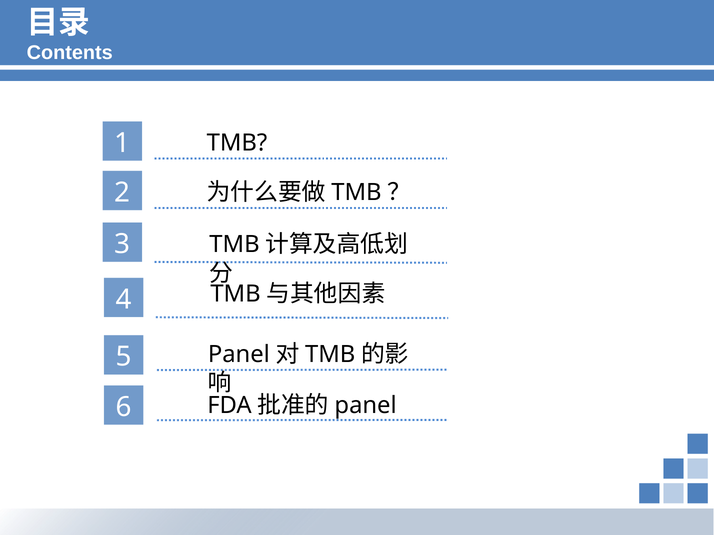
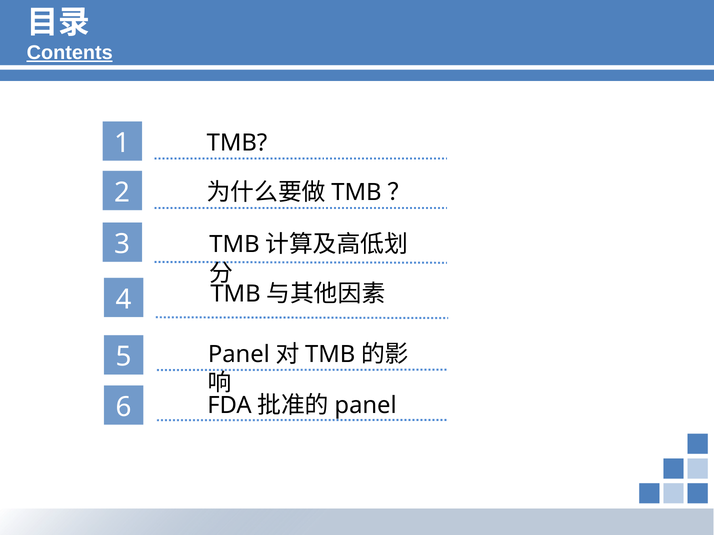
Contents underline: none -> present (70, 53)
